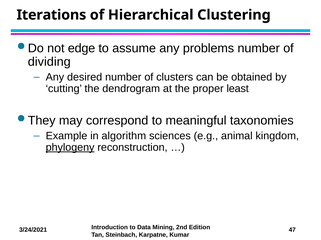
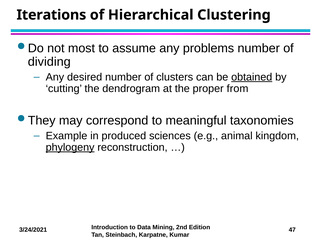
edge: edge -> most (81, 48)
obtained underline: none -> present (252, 77)
least: least -> from (238, 89)
algorithm: algorithm -> produced (124, 136)
